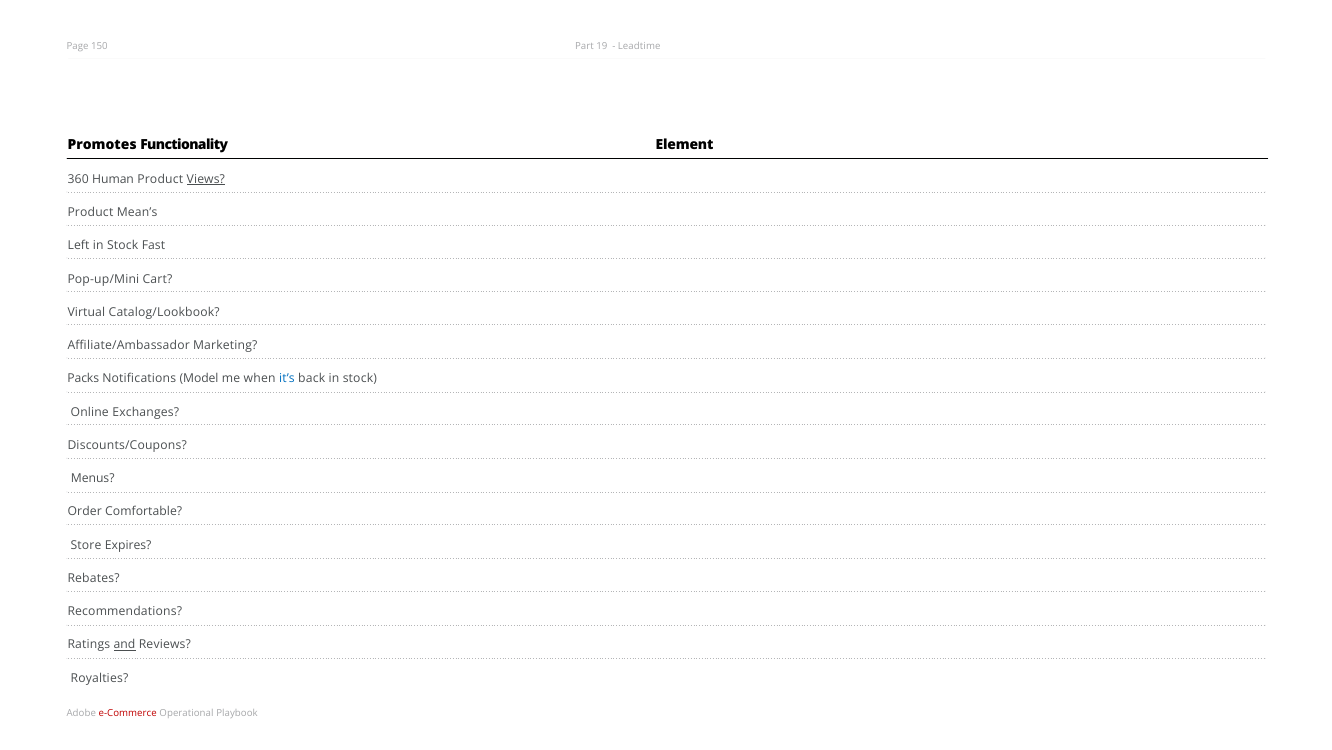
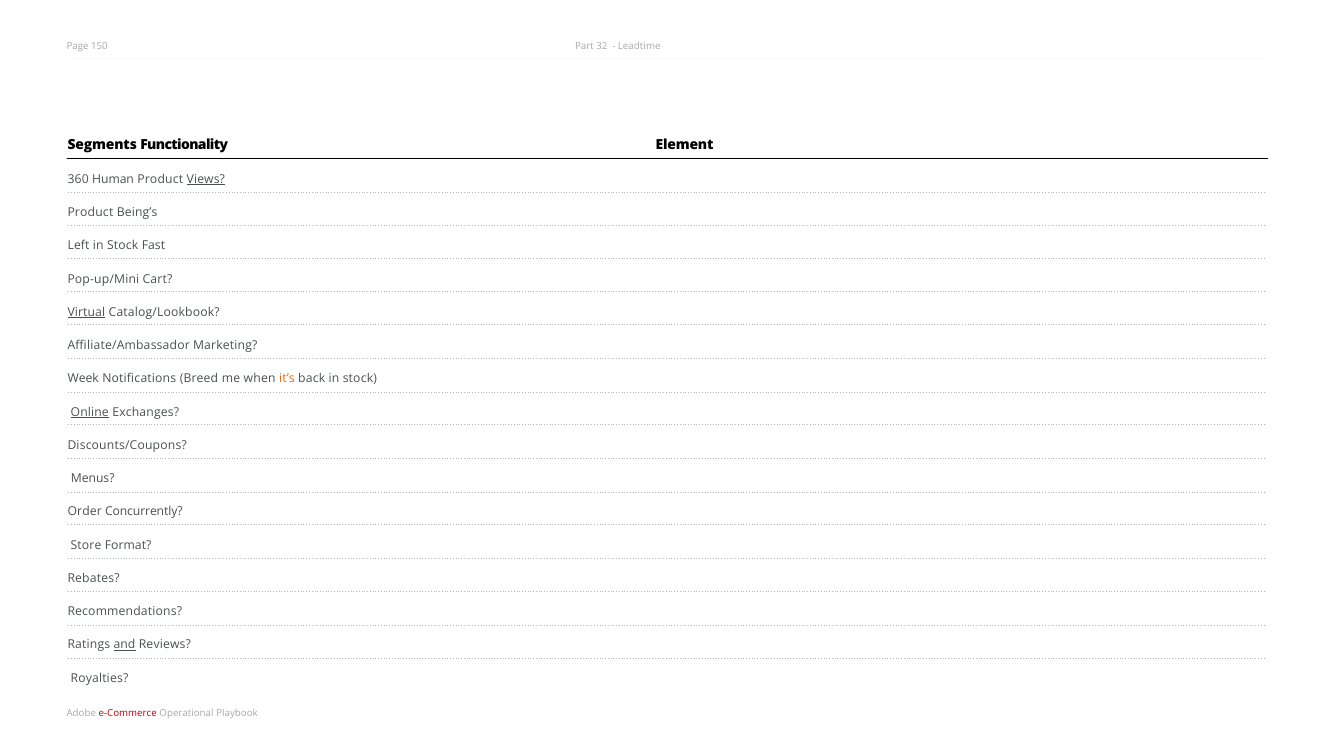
19: 19 -> 32 (602, 47)
Promotes: Promotes -> Segments (102, 145)
Mean’s: Mean’s -> Being’s (137, 212)
Virtual underline: none -> present (86, 312)
Packs: Packs -> Week (83, 379)
Model: Model -> Breed (199, 379)
it’s colour: blue -> orange (287, 379)
Online underline: none -> present (90, 412)
Comfortable: Comfortable -> Concurrently (144, 511)
Expires: Expires -> Format (128, 545)
